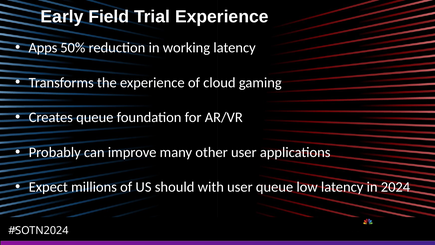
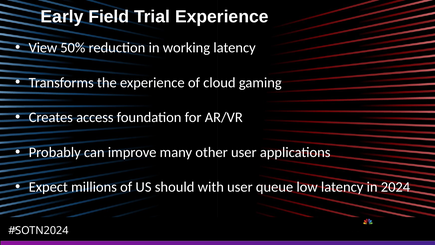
Apps: Apps -> View (43, 48)
Creates queue: queue -> access (95, 117)
